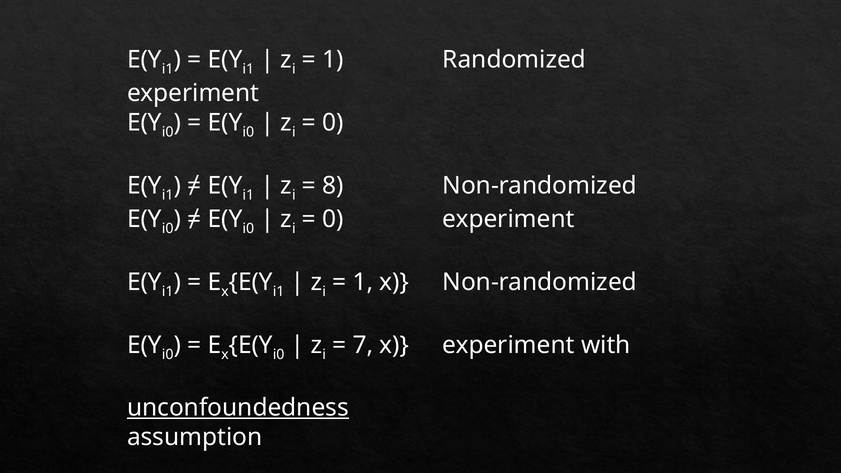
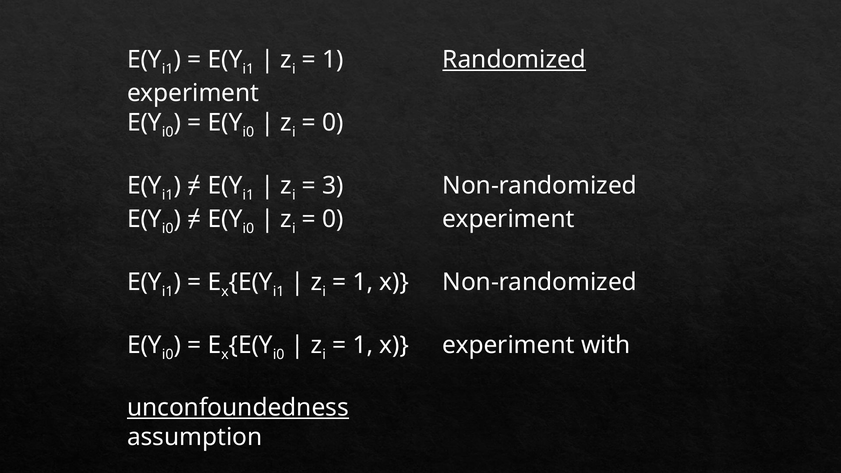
Randomized underline: none -> present (514, 60)
8: 8 -> 3 (333, 186)
7: 7 -> 1 (363, 345)
